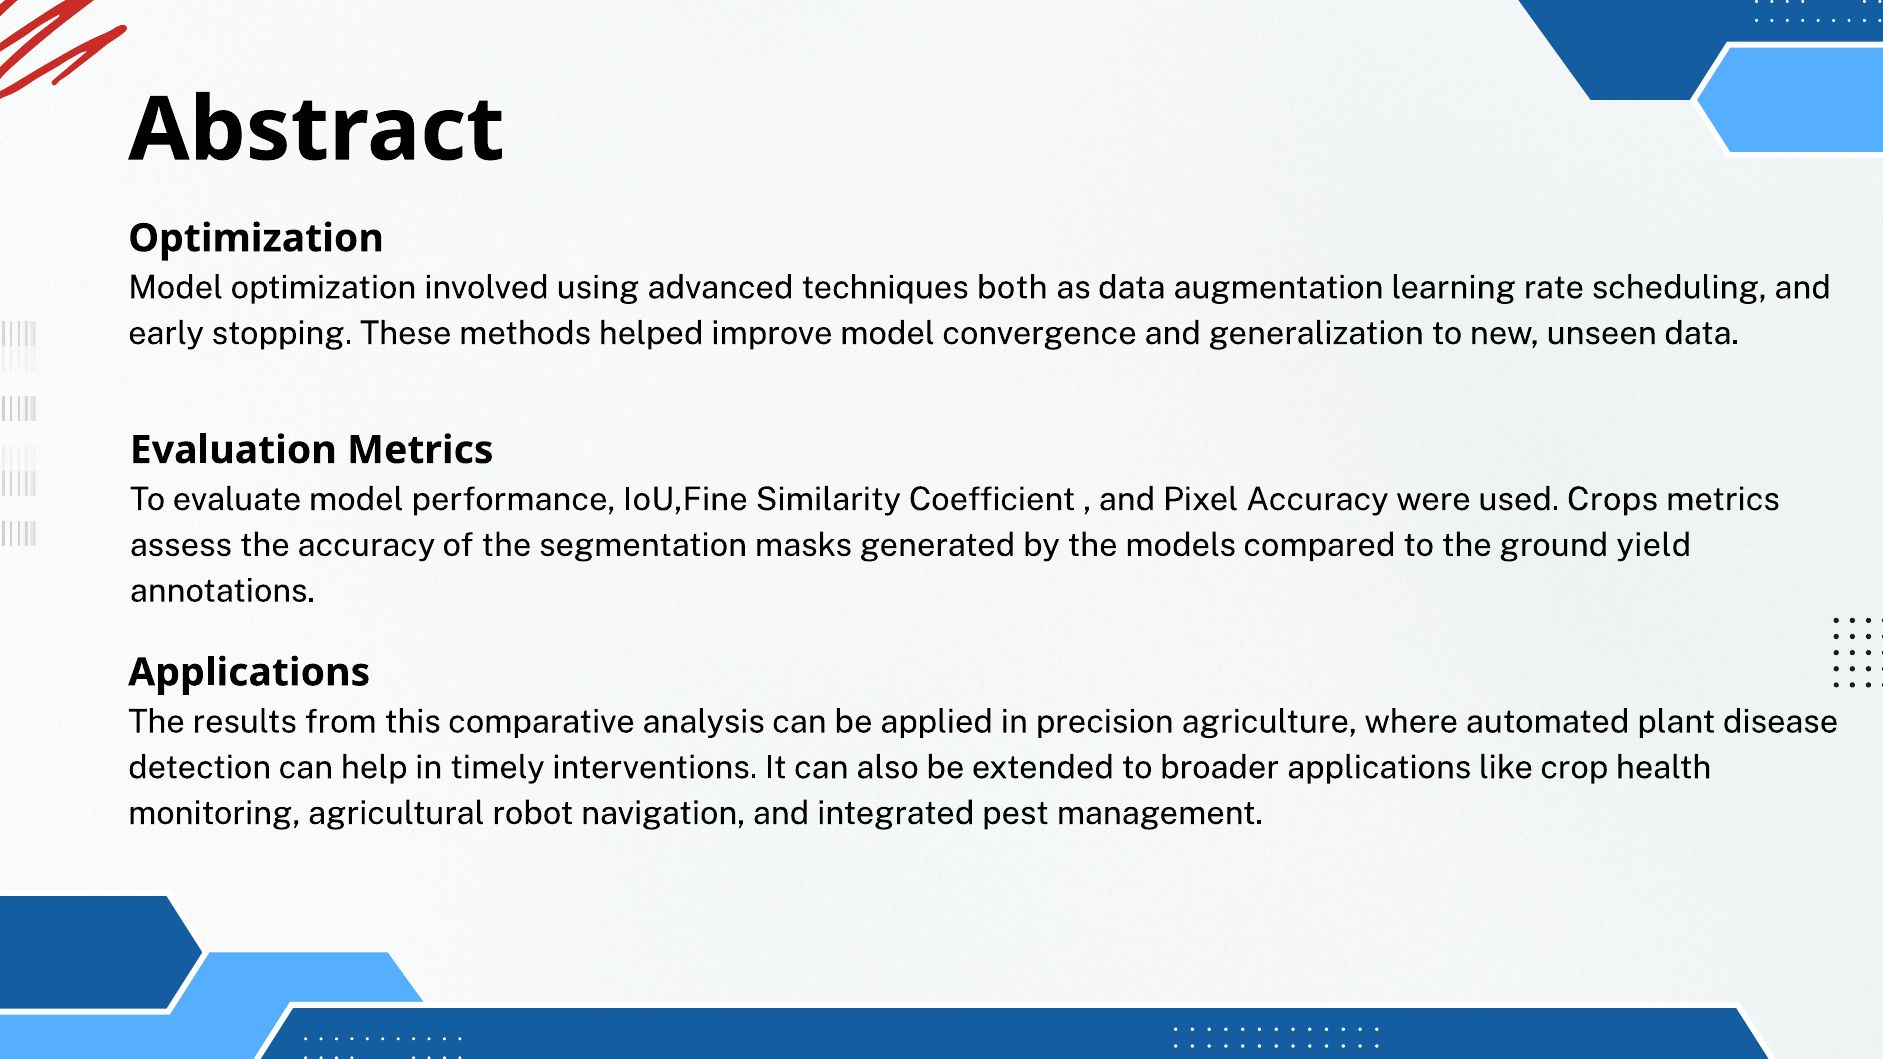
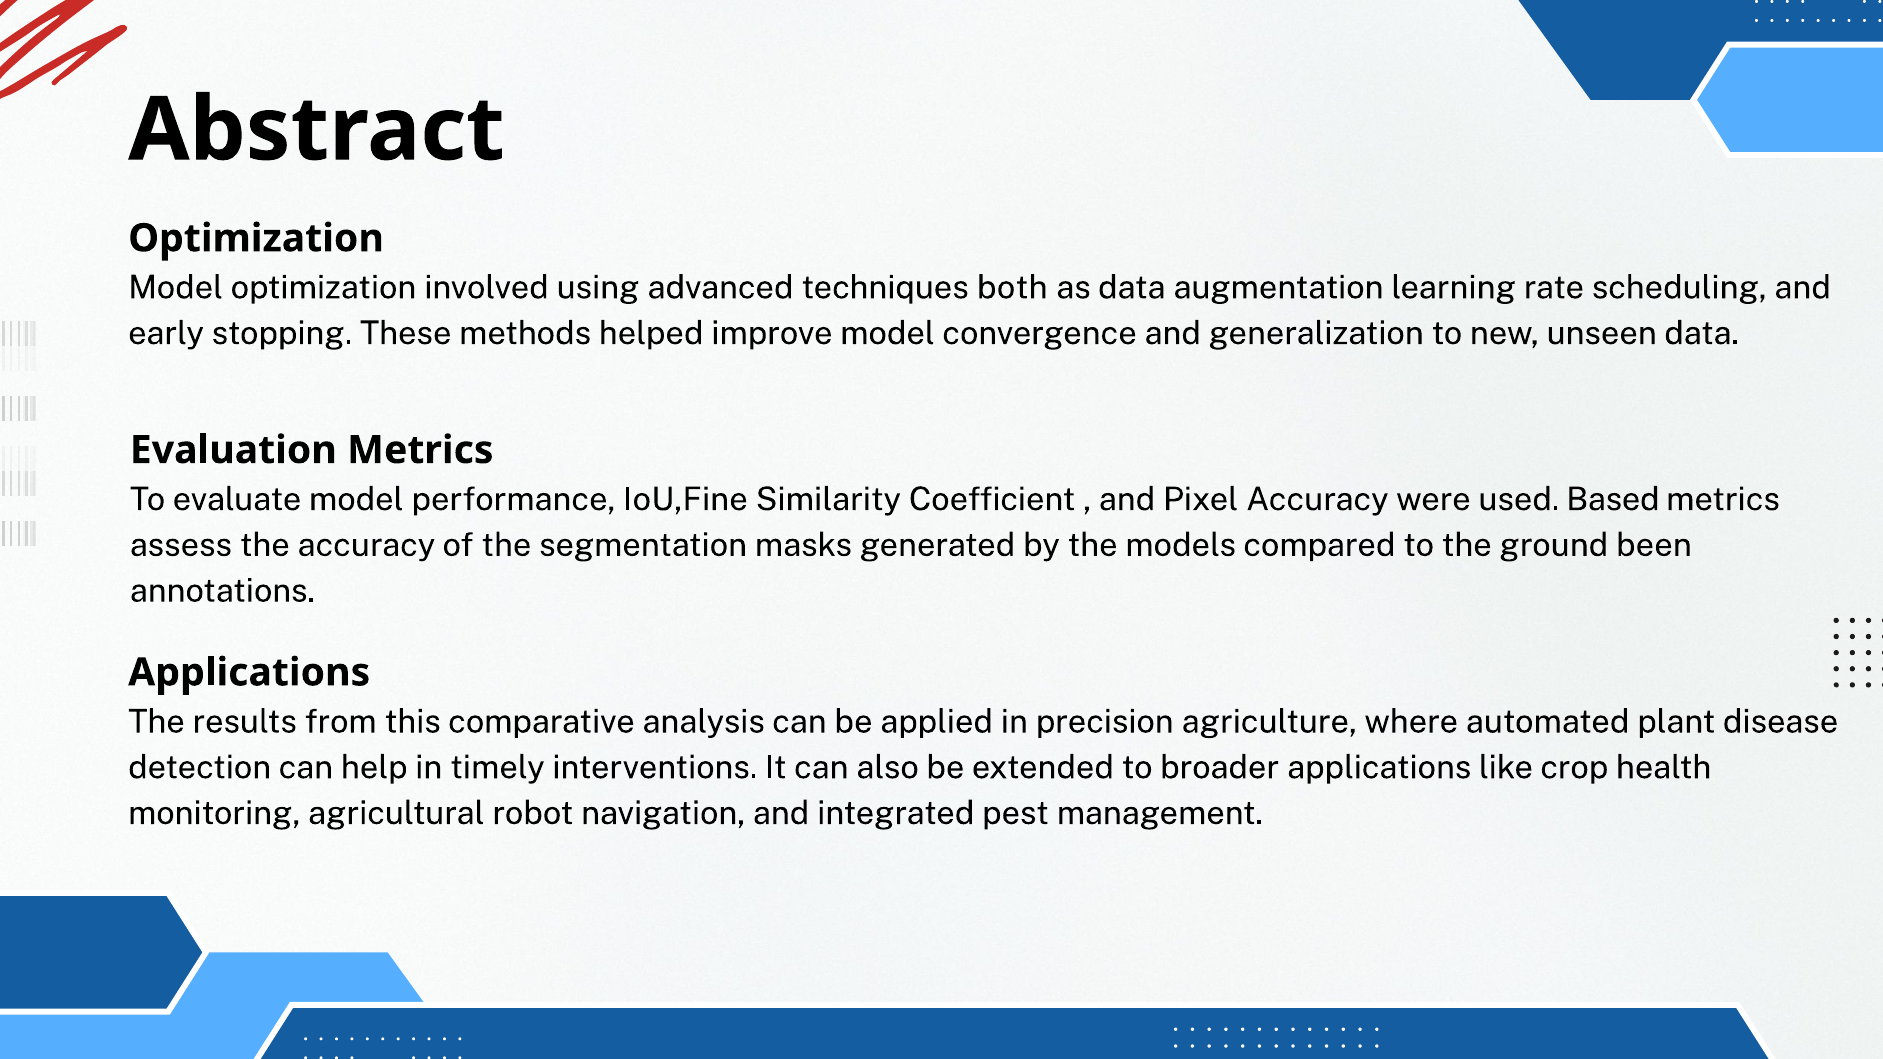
Crops: Crops -> Based (1613, 499)
yield: yield -> been (1654, 545)
